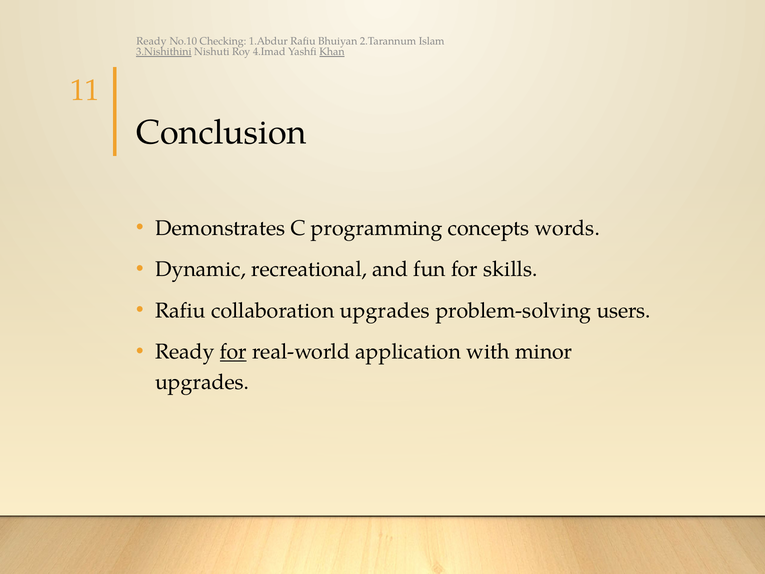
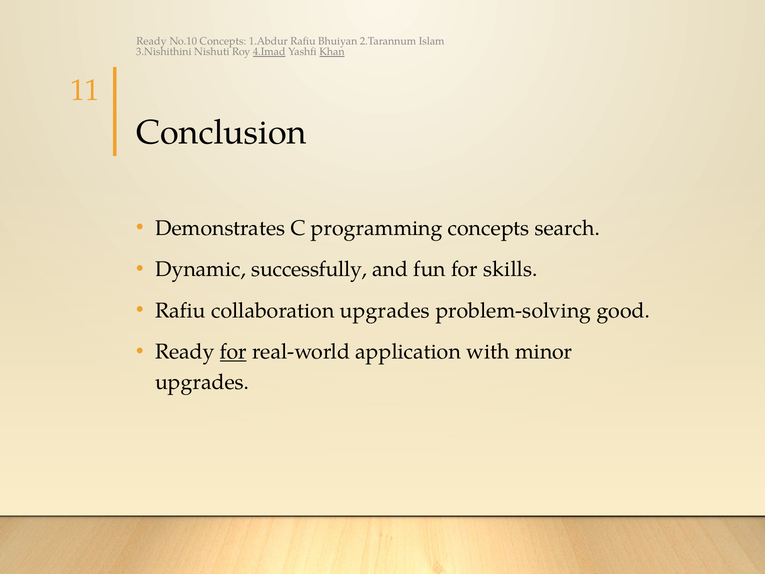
No.10 Checking: Checking -> Concepts (223, 41)
3.Nishithini underline: present -> none (164, 52)
4.Imad underline: none -> present (269, 52)
words: words -> search (567, 228)
recreational: recreational -> successfully (309, 269)
users: users -> good (623, 310)
